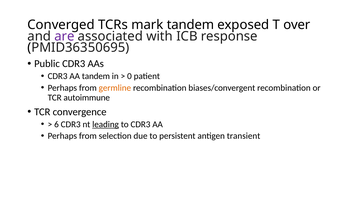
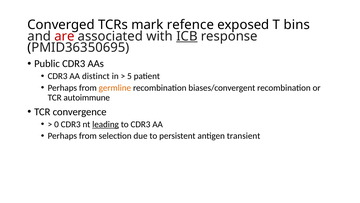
mark tandem: tandem -> refence (190, 25)
over: over -> bins (297, 25)
are colour: purple -> red (64, 36)
ICB underline: none -> present (187, 36)
AA tandem: tandem -> distinct (96, 76)
0: 0 -> 5 (129, 76)
6: 6 -> 0 (56, 124)
